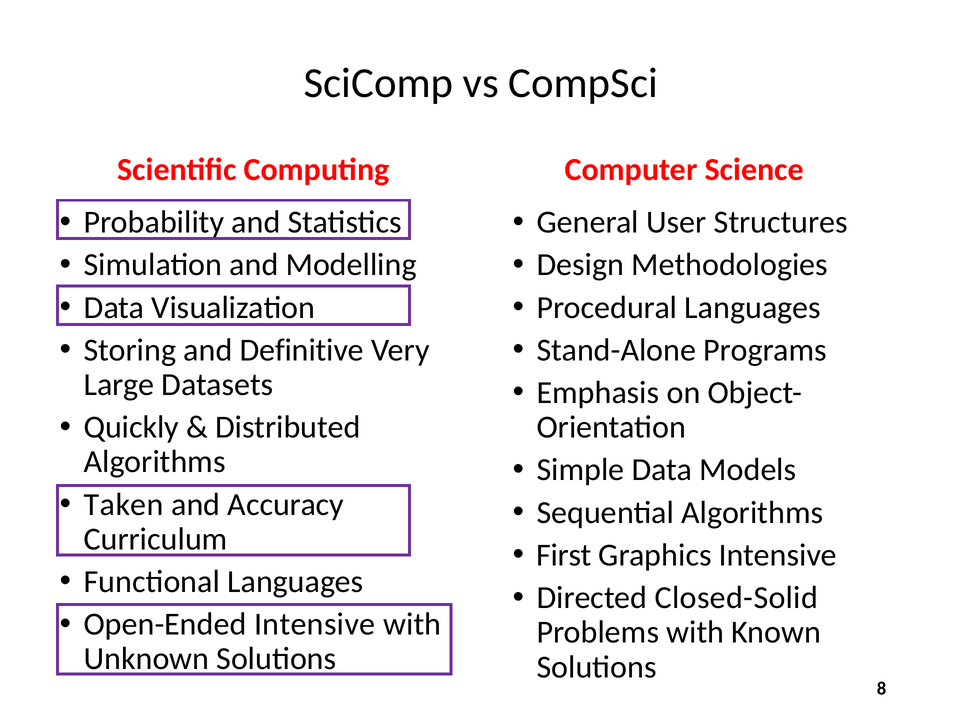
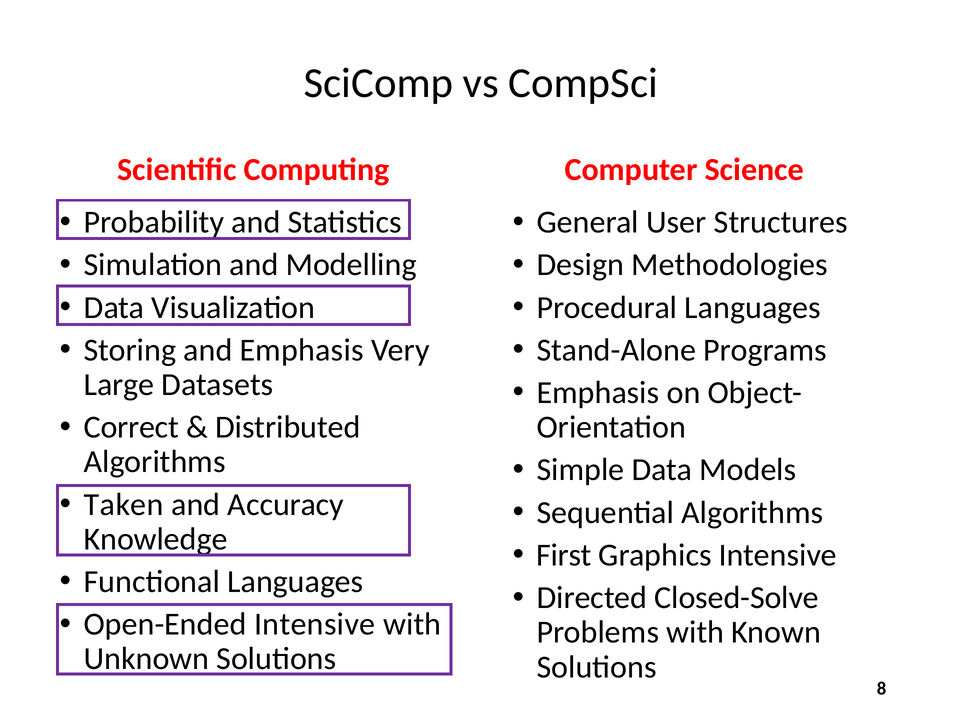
and Definitive: Definitive -> Emphasis (302, 350)
Quickly: Quickly -> Correct (131, 428)
Curriculum: Curriculum -> Knowledge (156, 539)
Closed-Solid: Closed-Solid -> Closed-Solve (737, 598)
